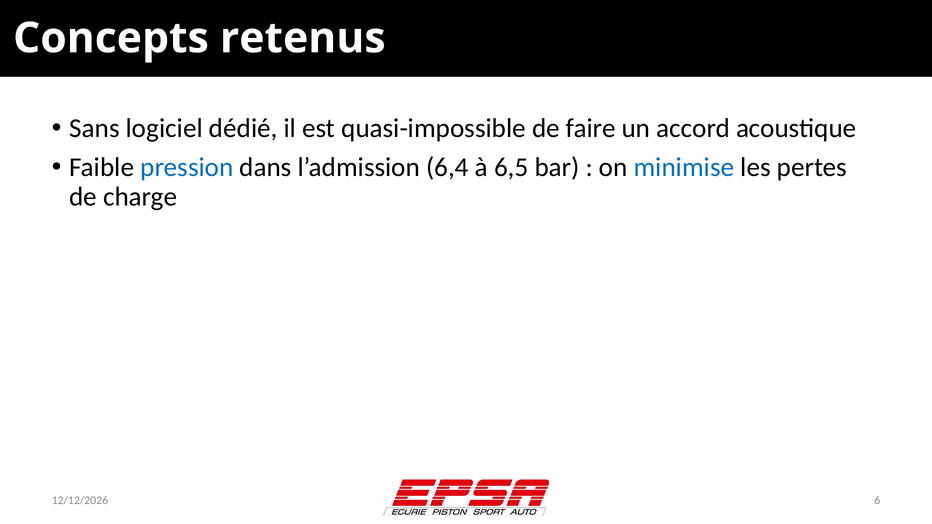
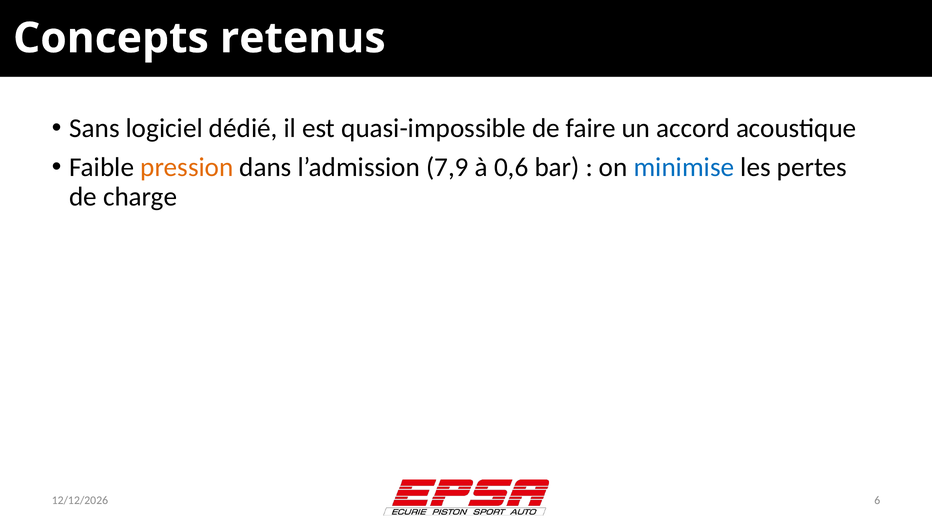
pression colour: blue -> orange (187, 168)
6,4: 6,4 -> 7,9 (447, 168)
6,5: 6,5 -> 0,6 (511, 168)
